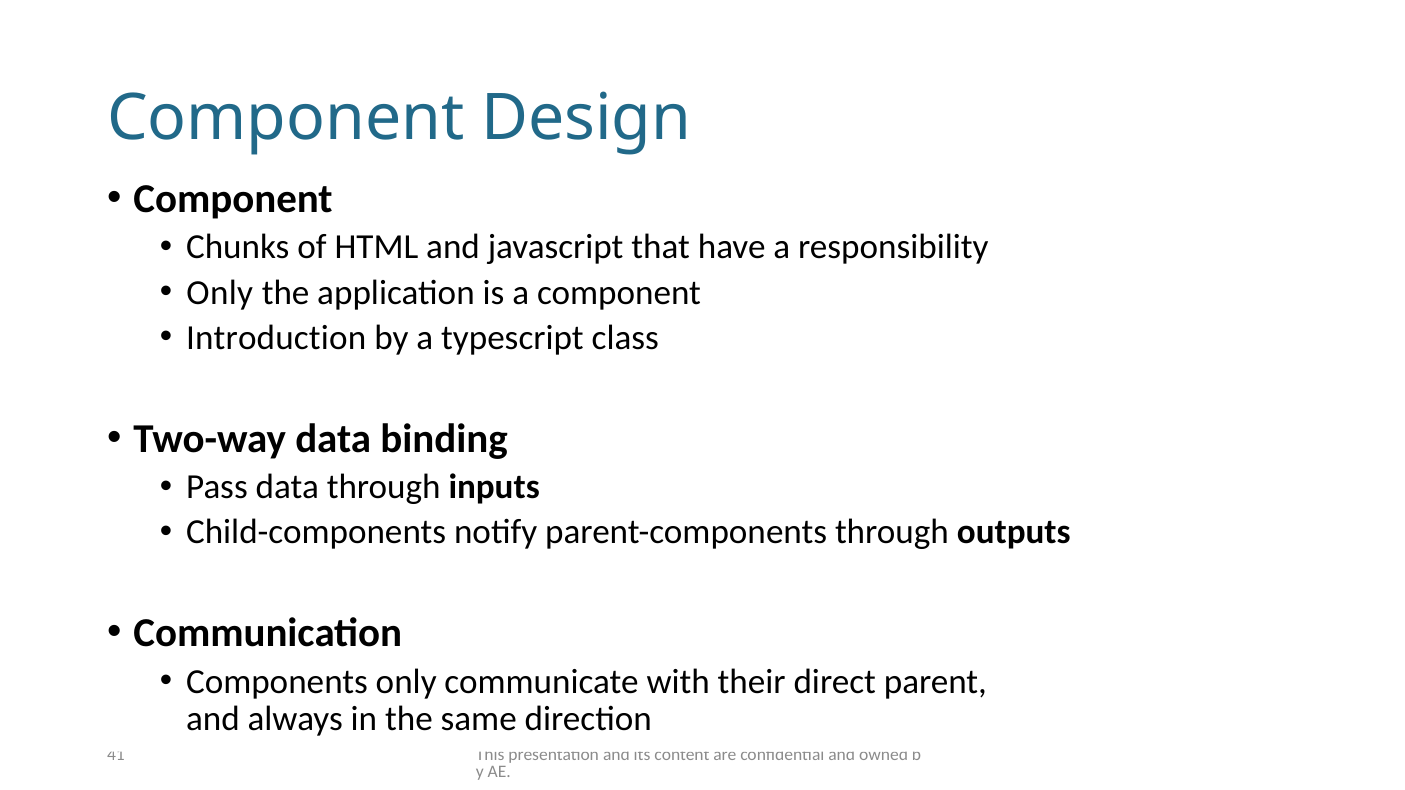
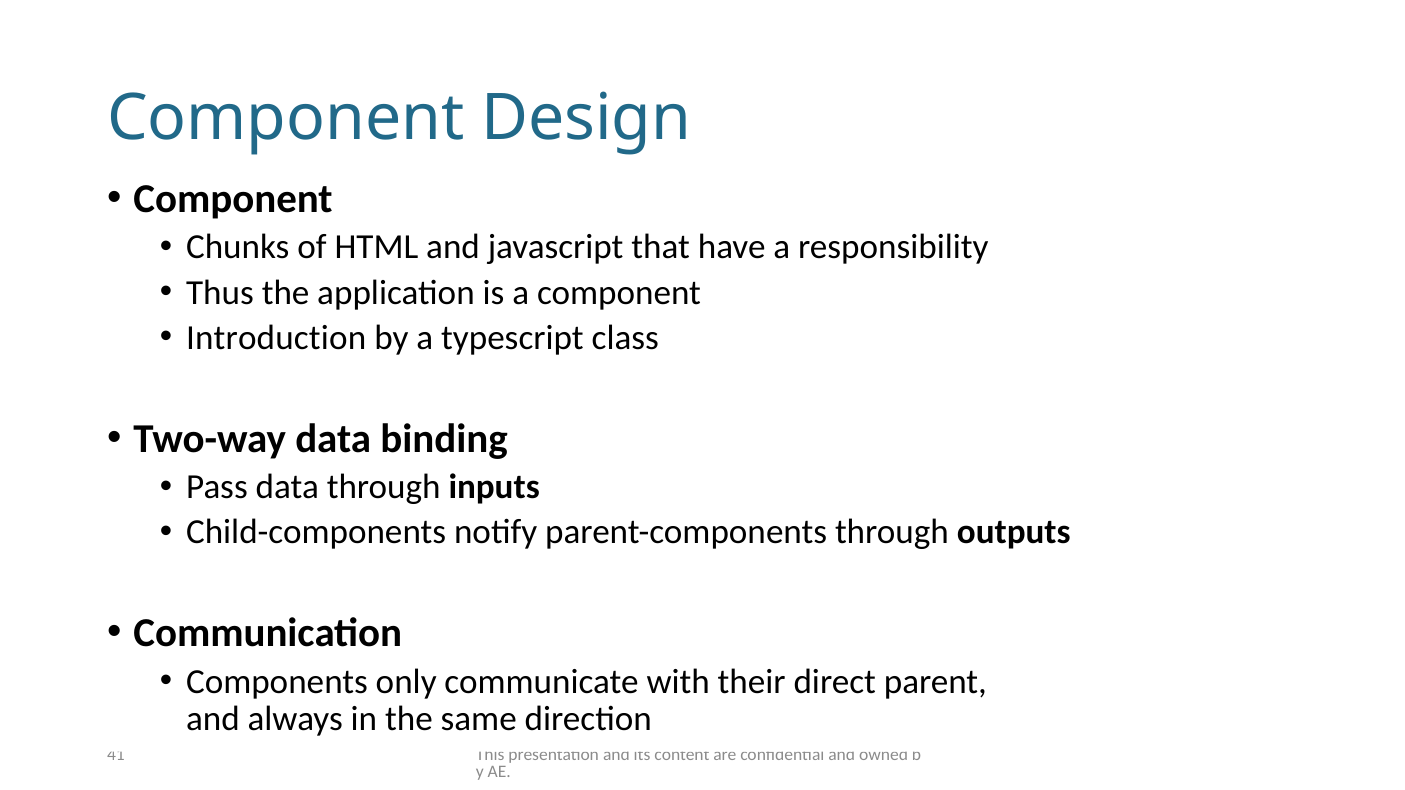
Only: Only -> Thus (220, 293)
